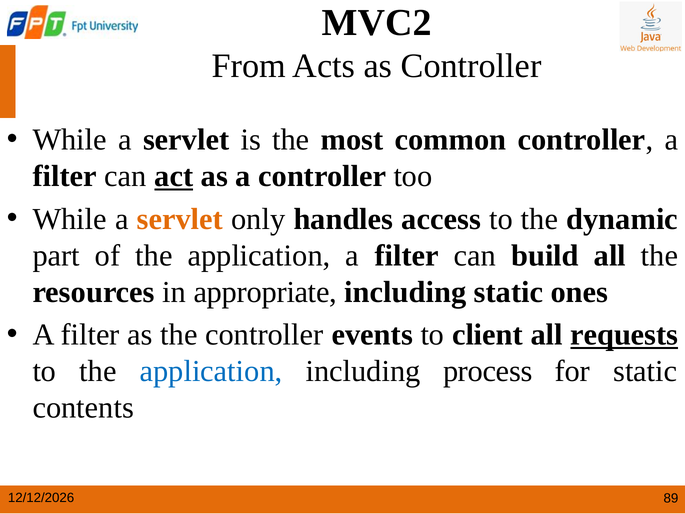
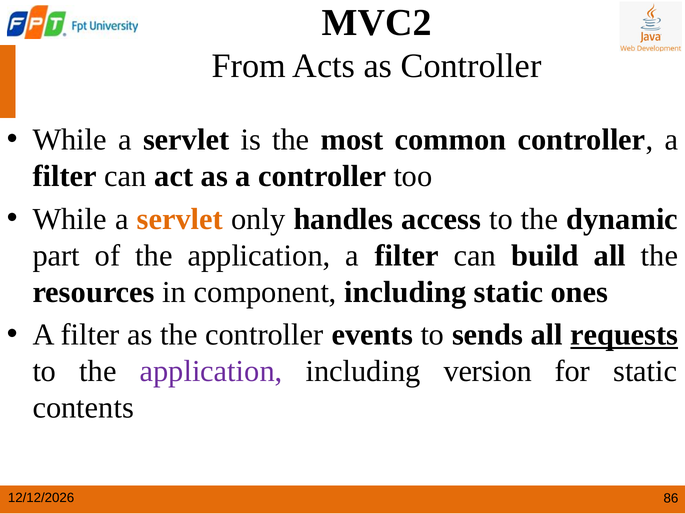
act underline: present -> none (174, 176)
appropriate: appropriate -> component (265, 292)
client: client -> sends (488, 335)
application colour: blue -> purple (211, 371)
process: process -> version (488, 371)
89: 89 -> 86 (671, 498)
